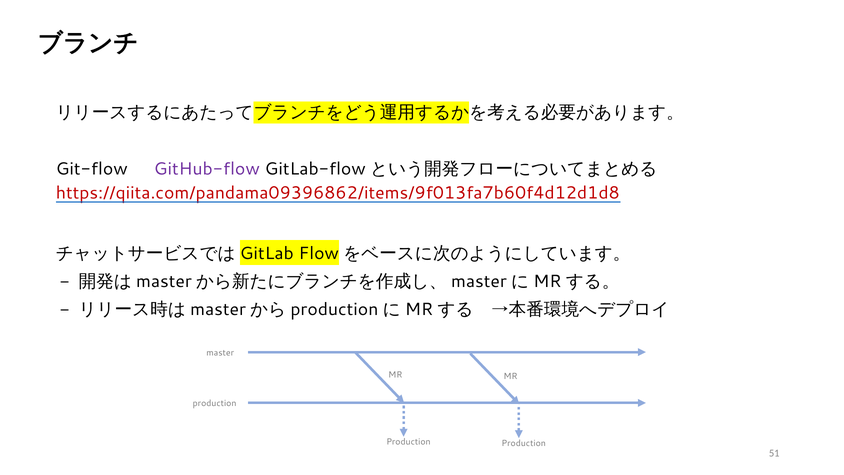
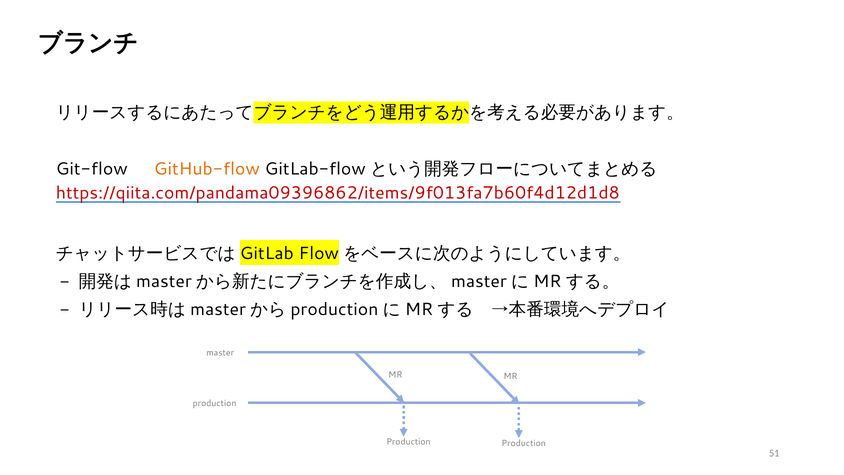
GitHub-flow colour: purple -> orange (207, 169)
